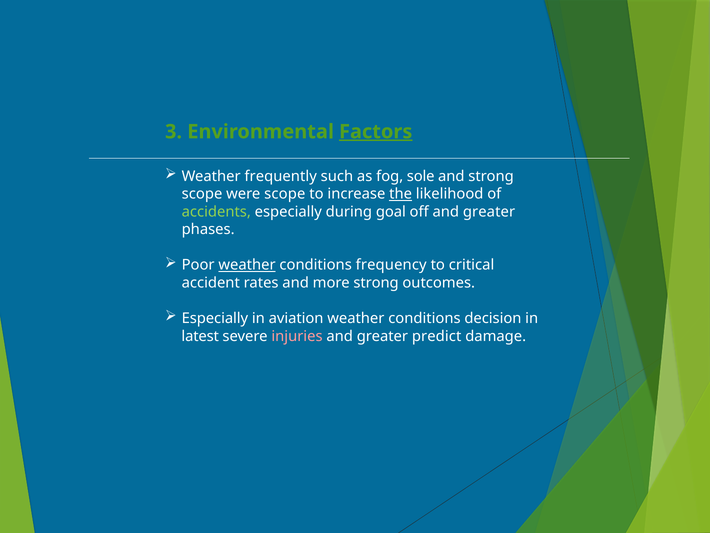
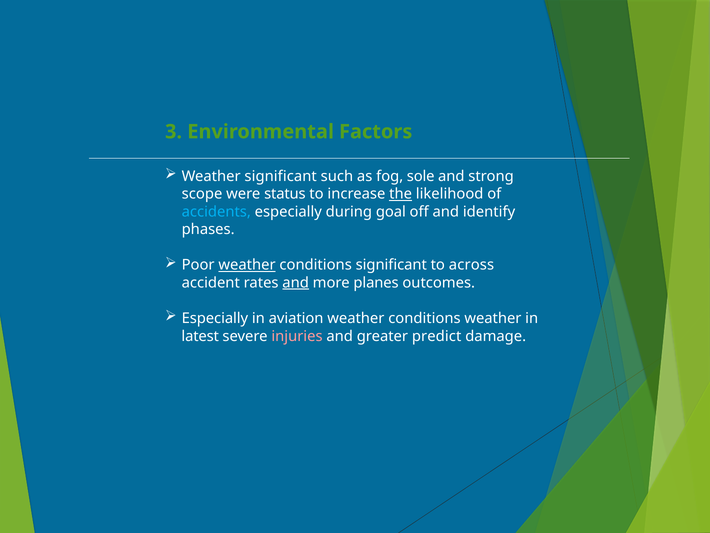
Factors underline: present -> none (376, 132)
Weather frequently: frequently -> significant (281, 176)
were scope: scope -> status (285, 194)
accidents colour: light green -> light blue (216, 212)
off and greater: greater -> identify (489, 212)
conditions frequency: frequency -> significant (391, 265)
critical: critical -> across (472, 265)
and underline: none -> present (296, 283)
more strong: strong -> planes (376, 283)
conditions decision: decision -> weather (493, 318)
